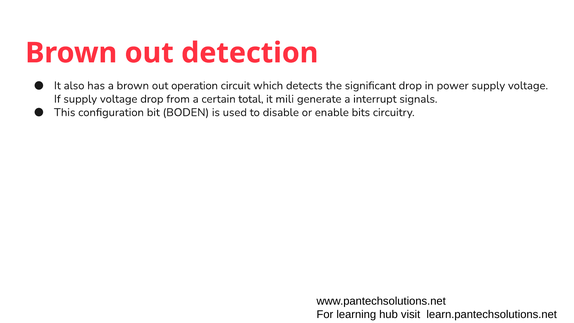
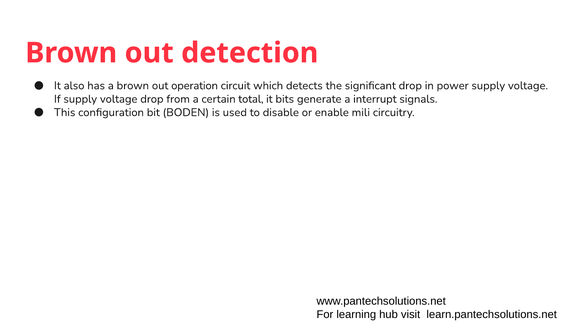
mili: mili -> bits (285, 99)
bits: bits -> mili (361, 112)
